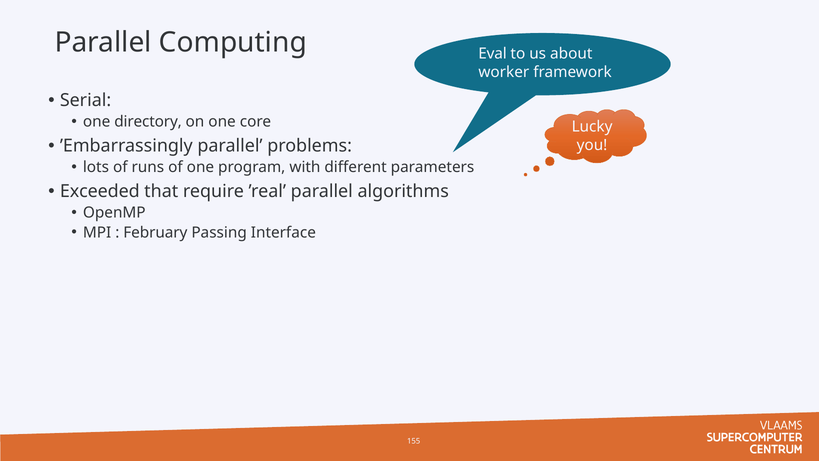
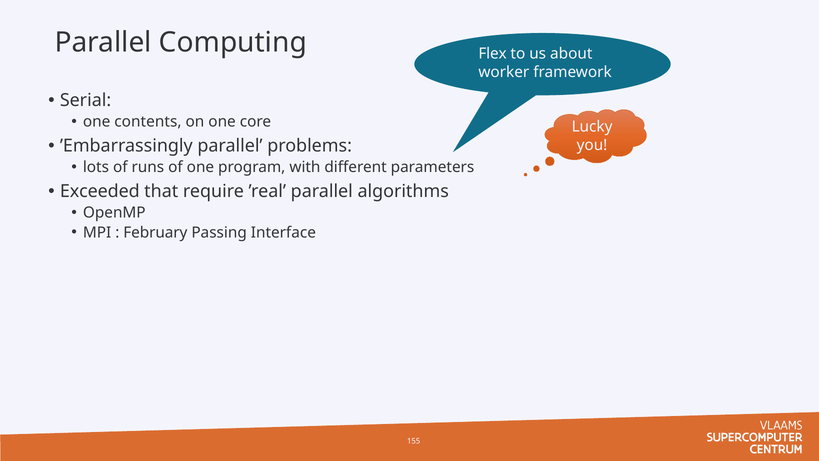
Eval: Eval -> Flex (493, 53)
directory: directory -> contents (148, 121)
